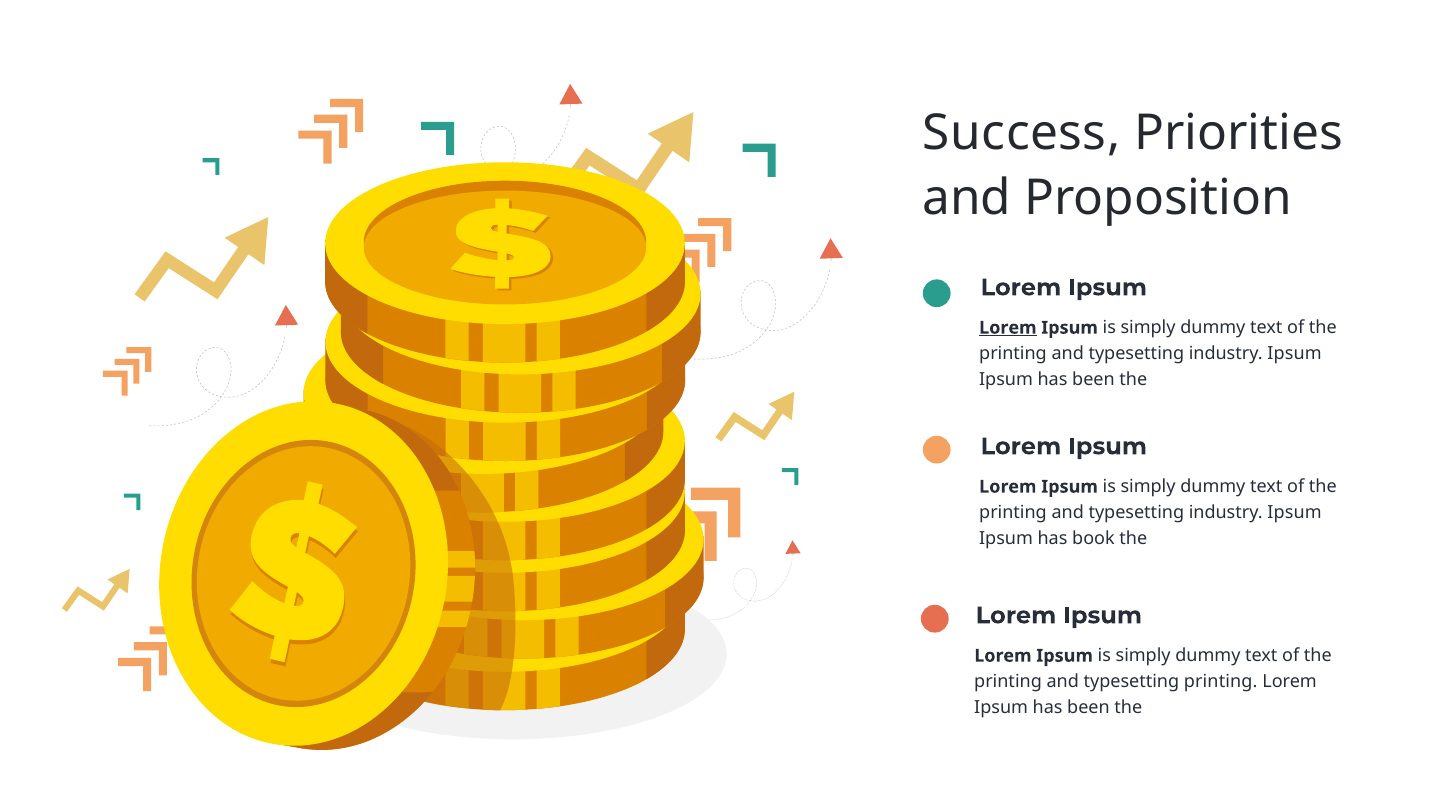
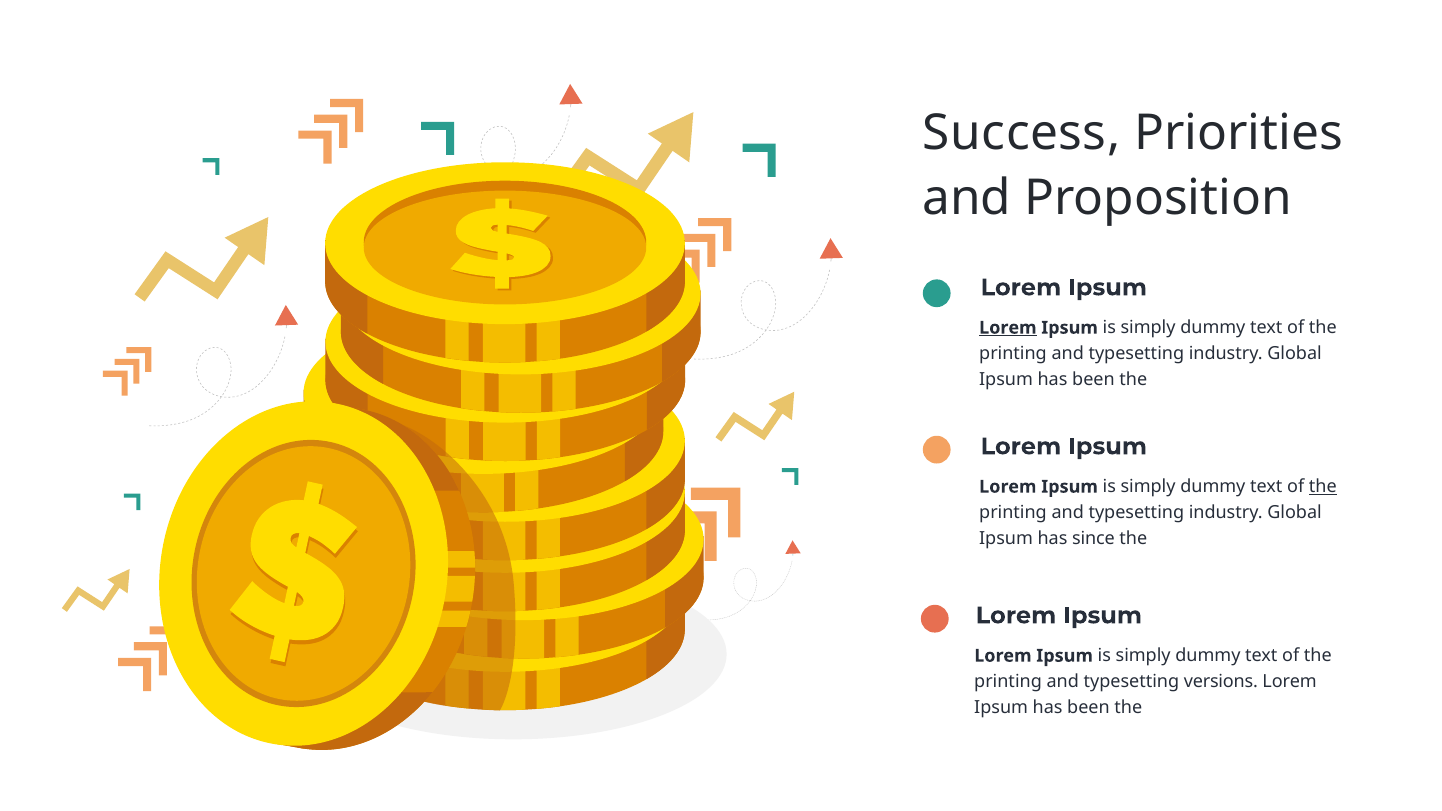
Ipsum: Ipsum -> Global (1295, 354)
the underline: none -> present (1323, 487)
Ipsum: Ipsum -> Global (1295, 513)
book: book -> since (1094, 539)
typesetting printing: printing -> versions (1221, 682)
